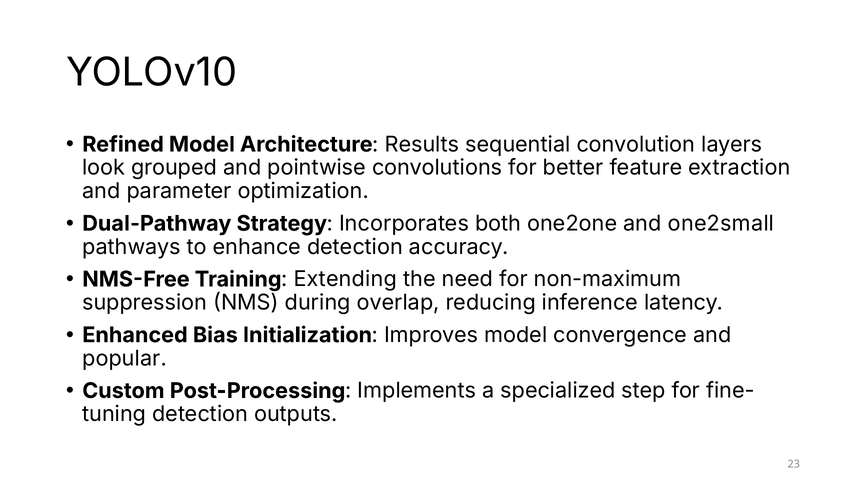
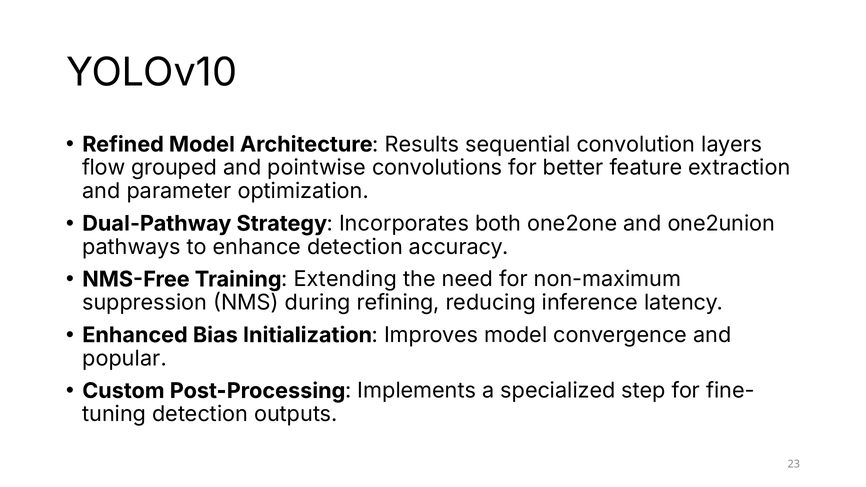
look: look -> flow (104, 168)
one2small: one2small -> one2union (721, 224)
overlap: overlap -> refining (398, 303)
